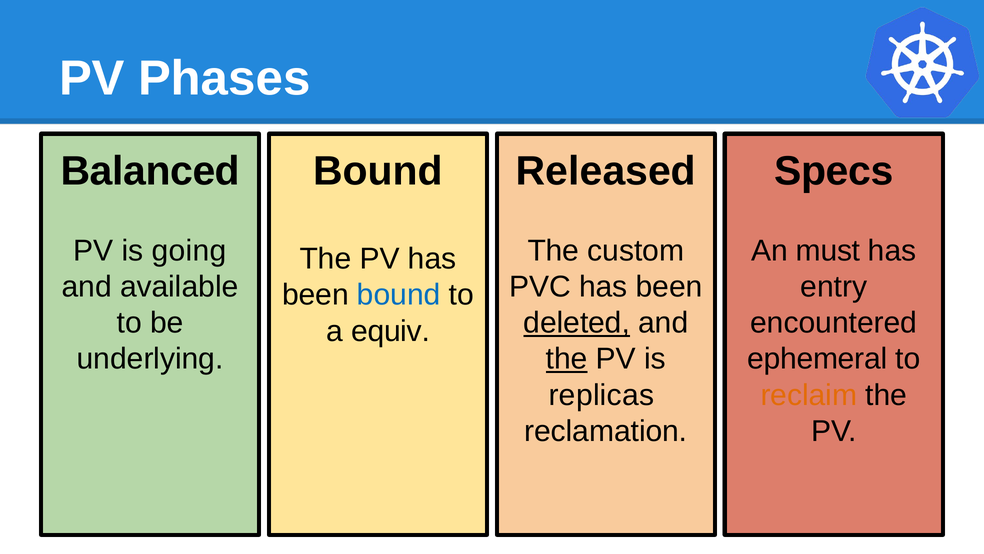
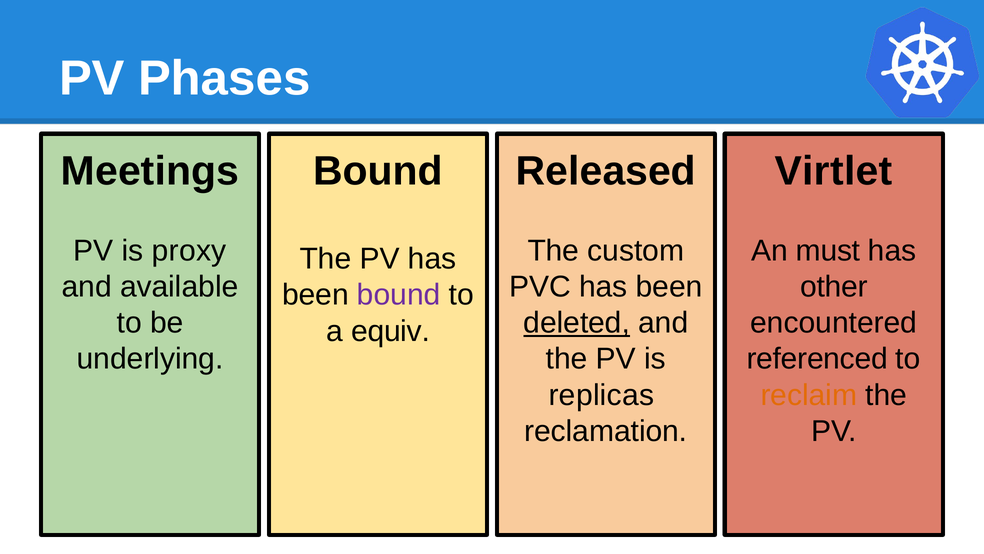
Balanced: Balanced -> Meetings (150, 171)
Specs: Specs -> Virtlet (834, 171)
going: going -> proxy (189, 251)
entry: entry -> other (834, 287)
bound colour: blue -> purple (399, 295)
the underline: present -> none (567, 359)
ephemeral: ephemeral -> referenced (817, 359)
